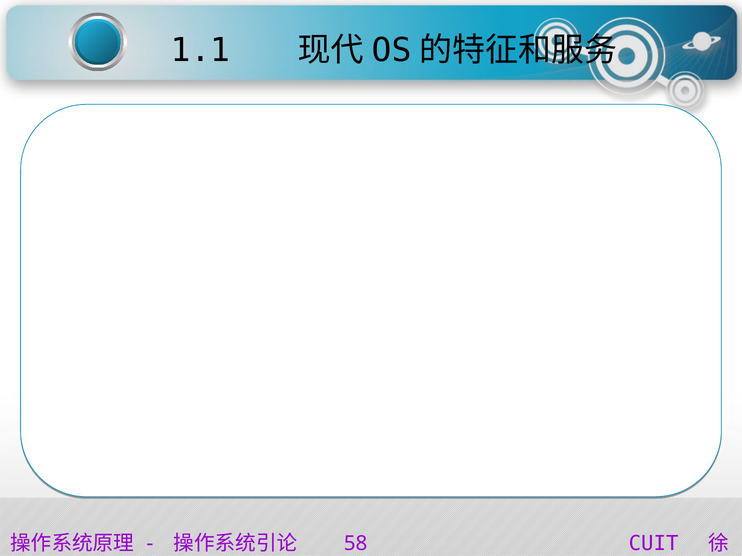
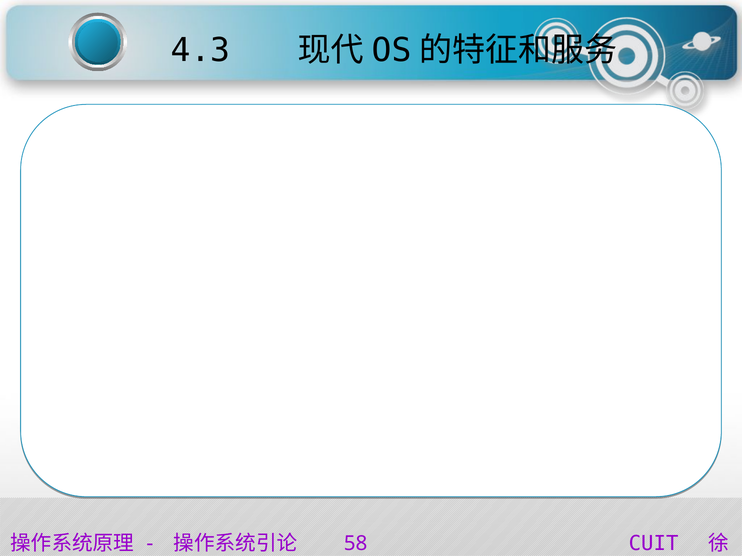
1.1: 1.1 -> 4.3 (200, 50)
